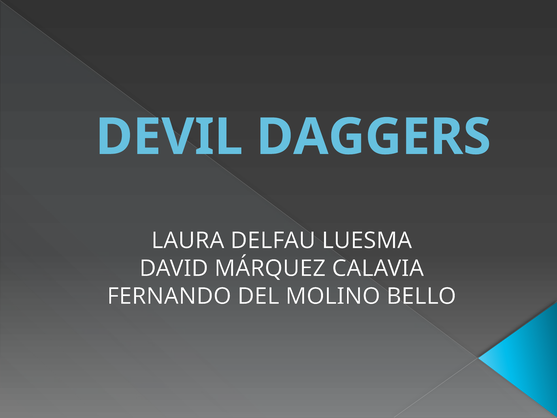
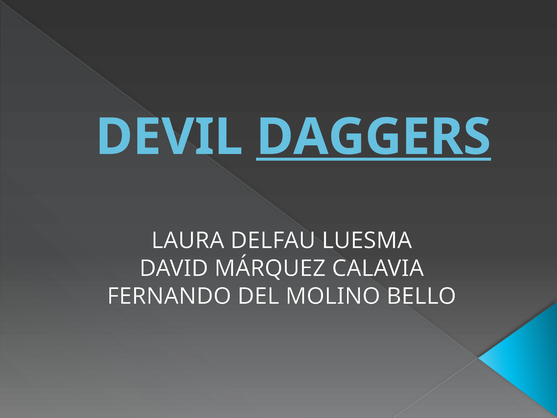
DAGGERS underline: none -> present (374, 137)
